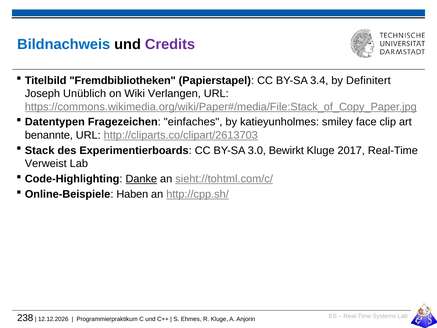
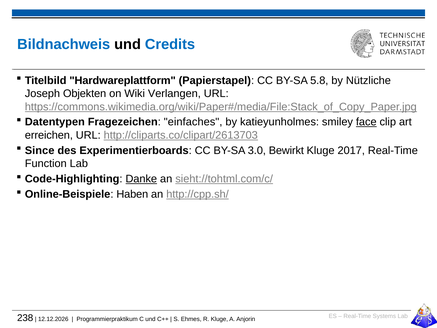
Credits colour: purple -> blue (170, 44)
Fremdbibliotheken: Fremdbibliotheken -> Hardwareplattform (123, 80)
3.4: 3.4 -> 5.8 (319, 80)
Definitert: Definitert -> Nützliche (368, 80)
Unüblich: Unüblich -> Objekten (85, 94)
face underline: none -> present (366, 122)
benannte: benannte -> erreichen (49, 135)
Stack: Stack -> Since (40, 150)
Verweist: Verweist -> Function (46, 163)
